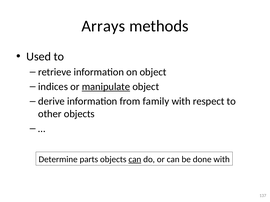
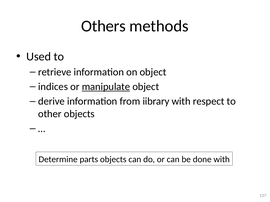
Arrays: Arrays -> Others (103, 26)
family: family -> iibrary (156, 102)
can underline: present -> none (135, 160)
